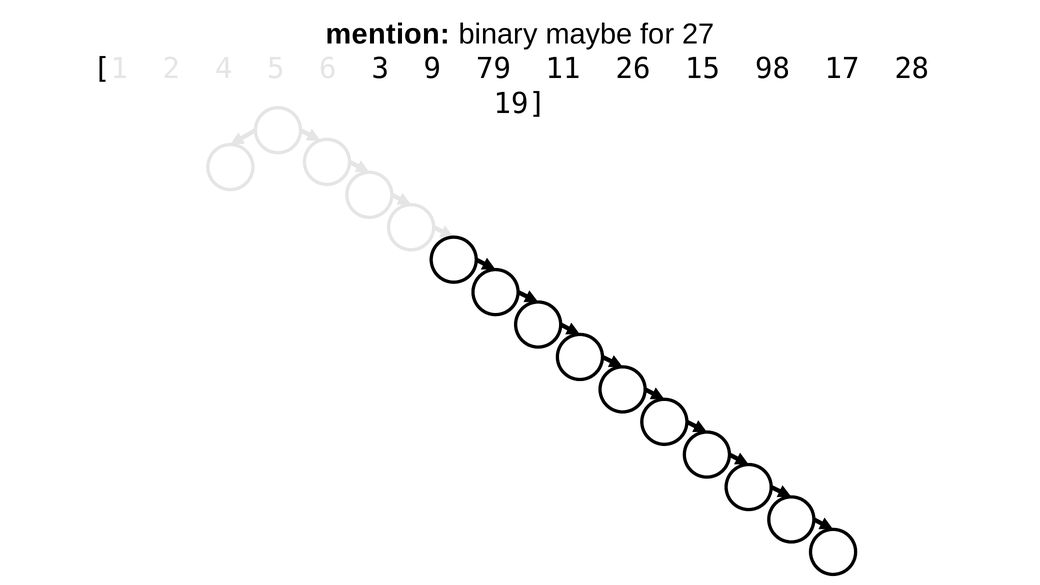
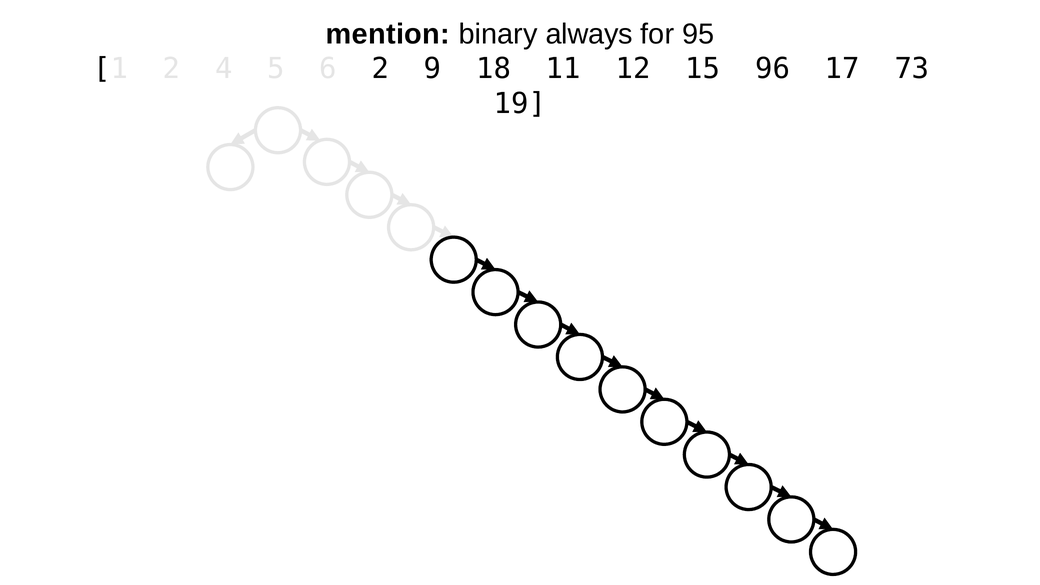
maybe: maybe -> always (589, 34)
27: 27 -> 95 (698, 34)
6 3: 3 -> 2 (380, 69)
79: 79 -> 18 (494, 69)
26: 26 -> 12 (633, 69)
98: 98 -> 96 (773, 69)
28: 28 -> 73 (912, 69)
